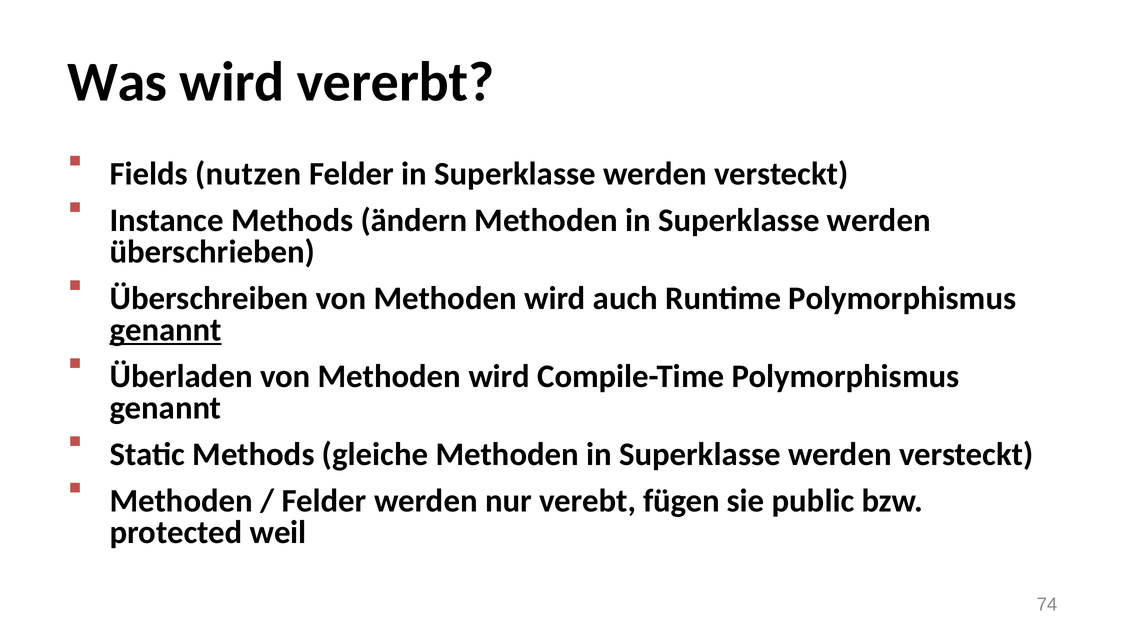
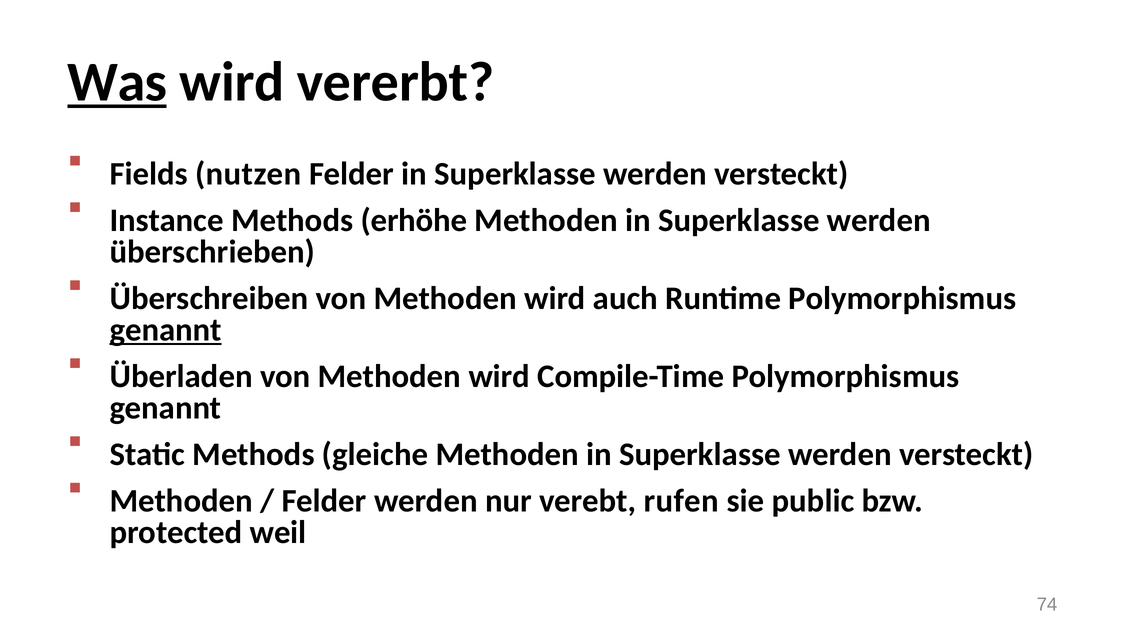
Was underline: none -> present (117, 82)
ändern: ändern -> erhöhe (414, 220)
fügen: fügen -> rufen (681, 501)
